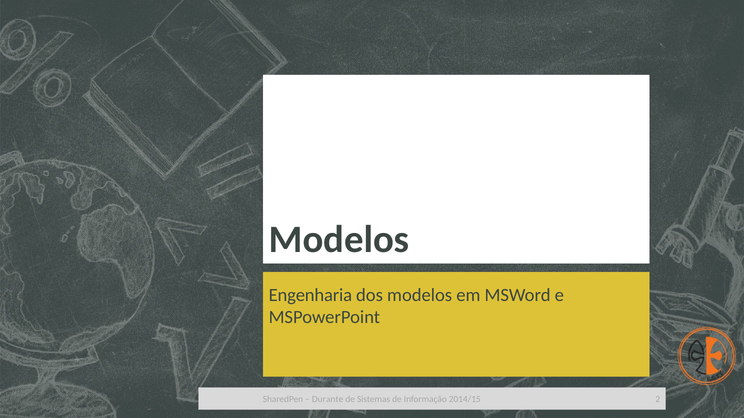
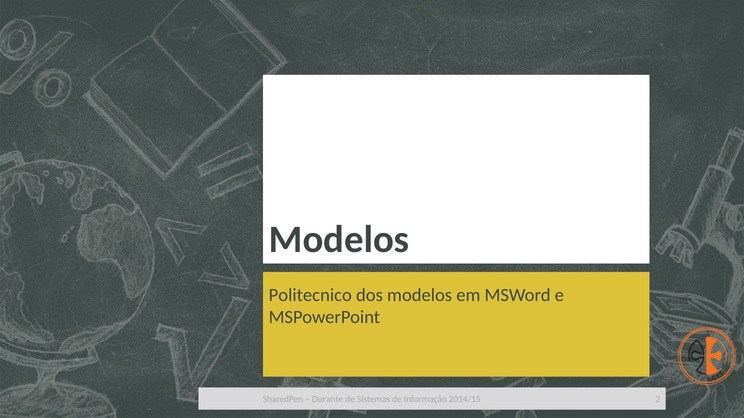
Engenharia: Engenharia -> Politecnico (310, 295)
